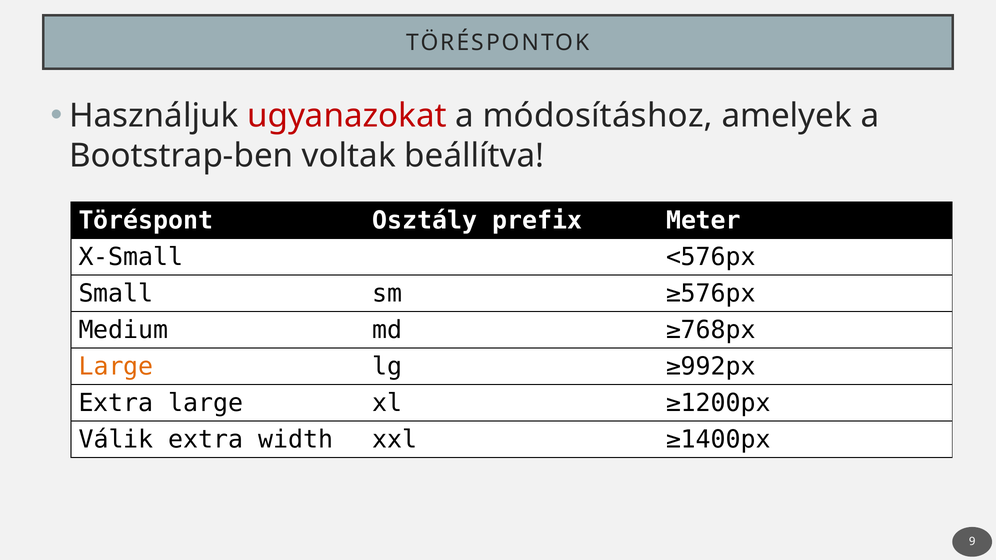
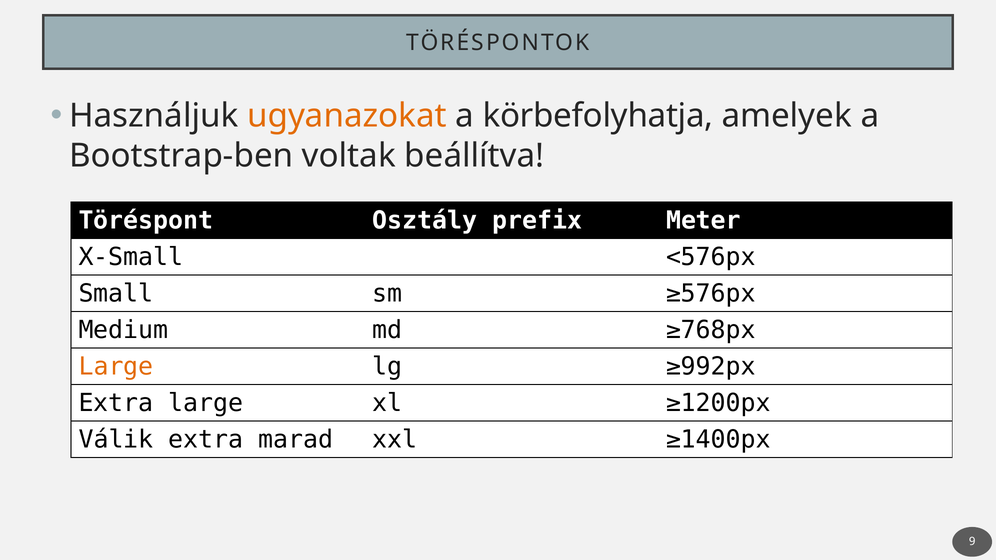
ugyanazokat colour: red -> orange (347, 116)
módosításhoz: módosításhoz -> körbefolyhatja (598, 116)
width: width -> marad (296, 440)
